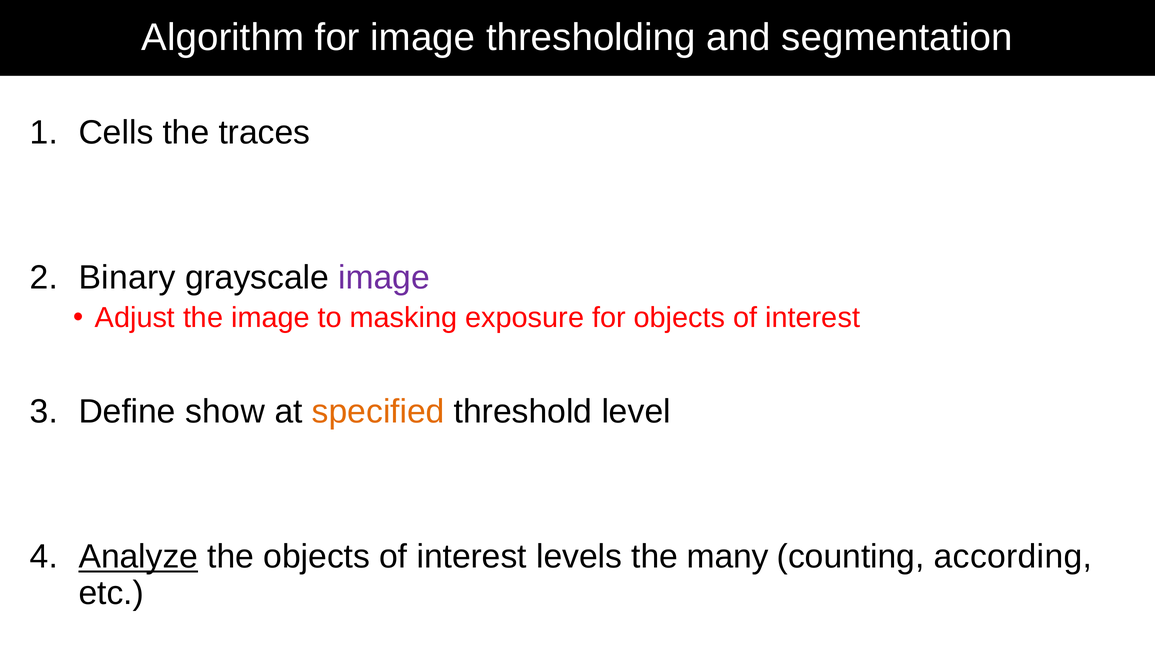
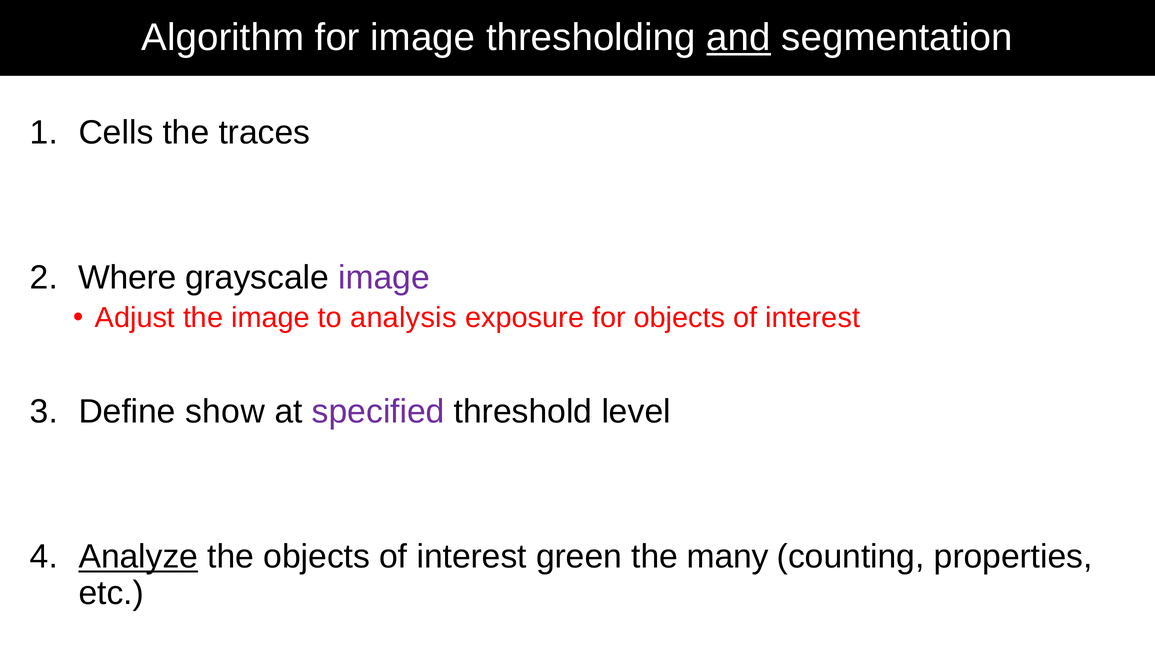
and underline: none -> present (739, 38)
Binary: Binary -> Where (127, 278)
masking: masking -> analysis (403, 318)
specified colour: orange -> purple (378, 412)
levels: levels -> green (579, 557)
according: according -> properties (1013, 557)
